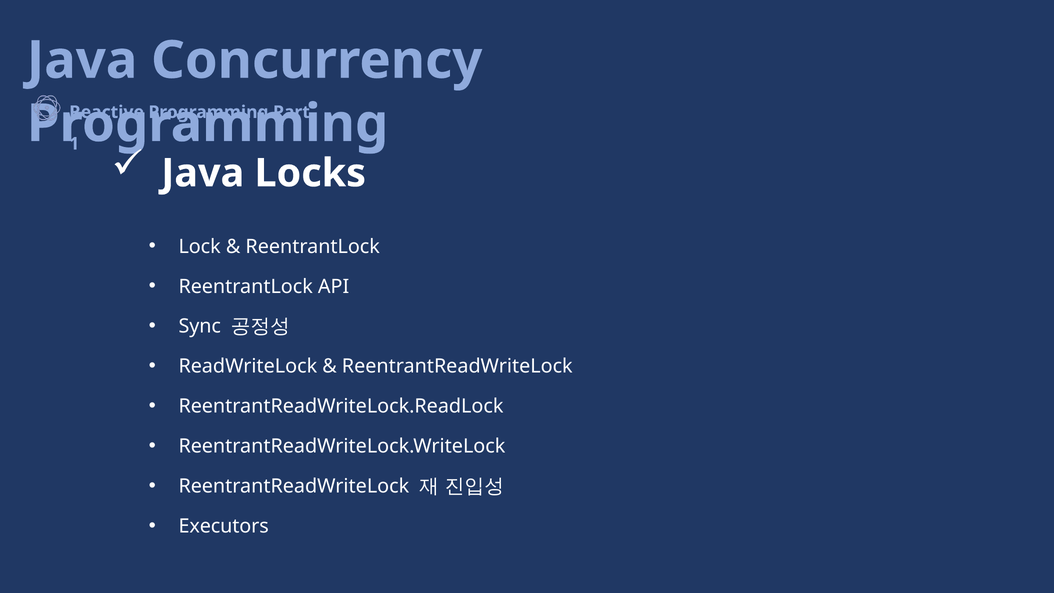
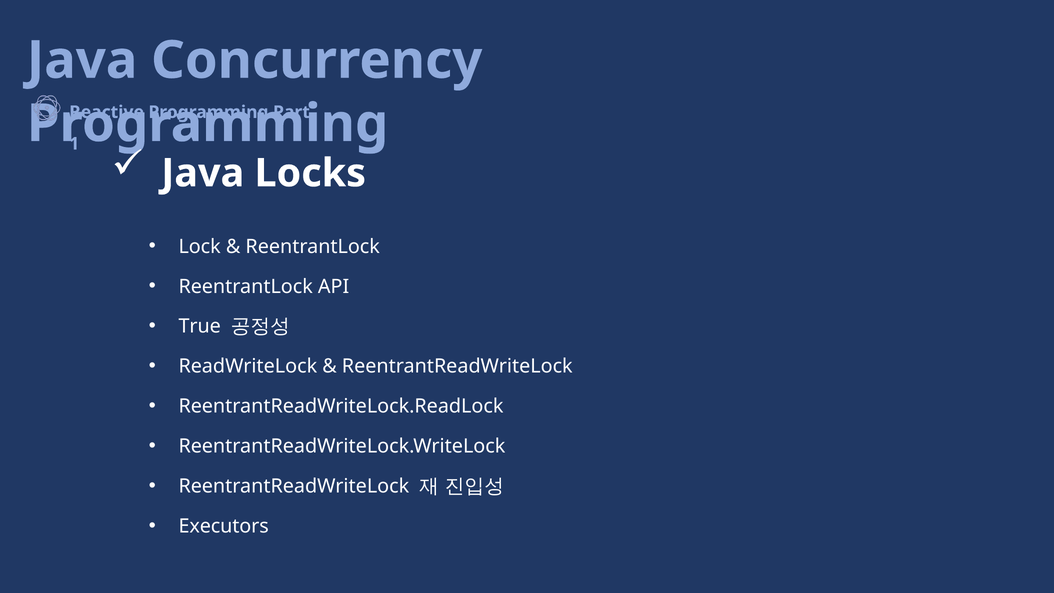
Sync: Sync -> True (200, 326)
